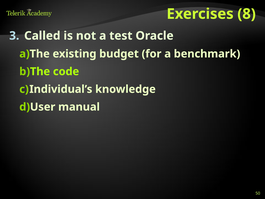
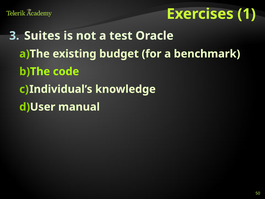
8: 8 -> 1 (247, 14)
Called: Called -> Suites (42, 36)
